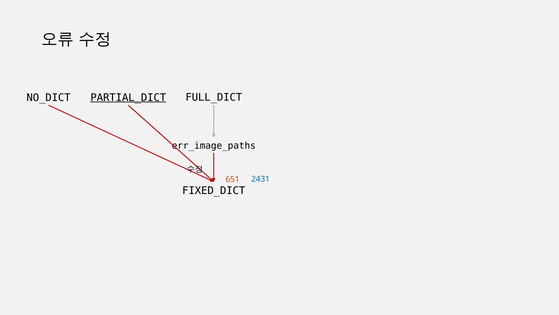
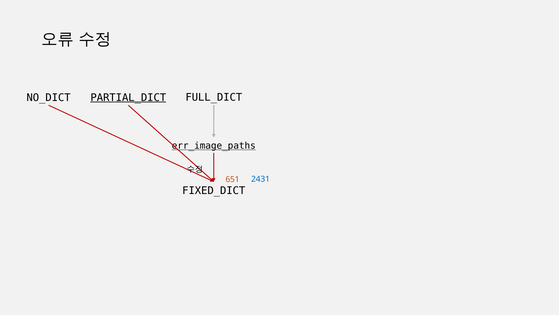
err_image_paths underline: none -> present (214, 146)
